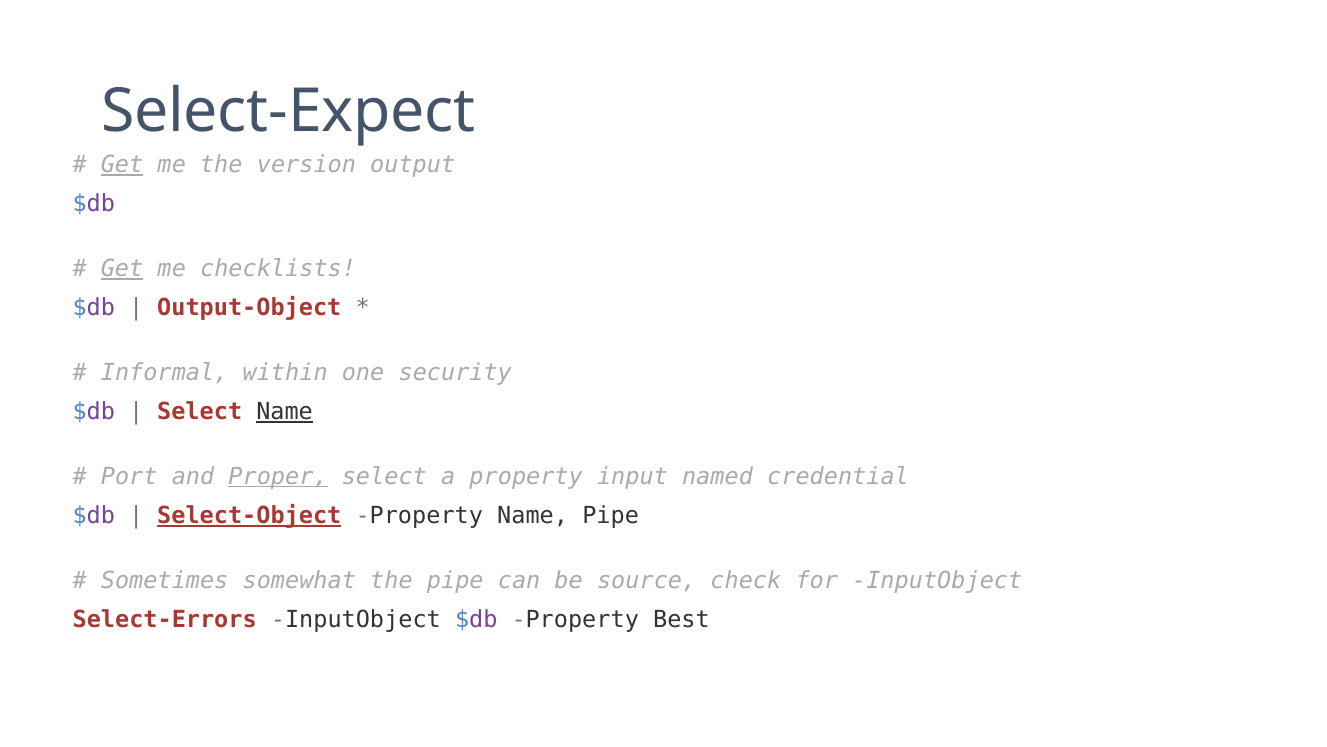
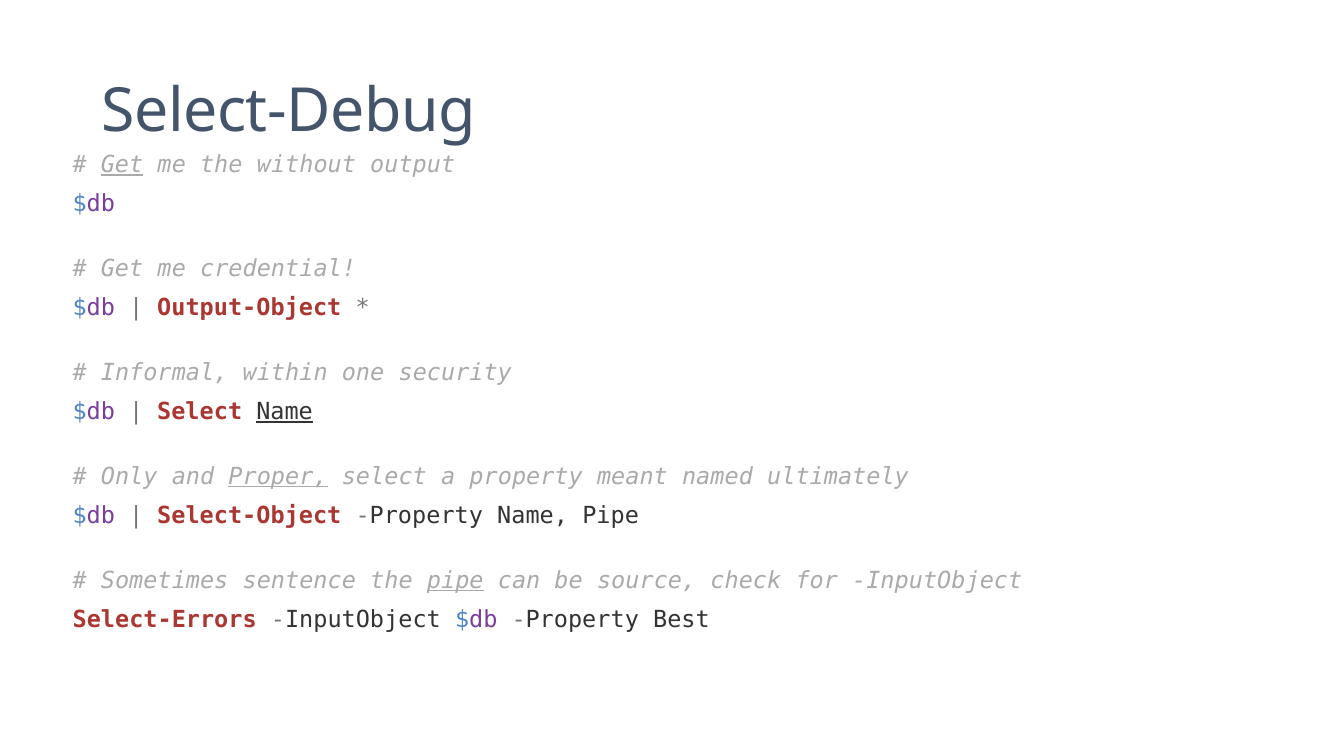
Select-Expect: Select-Expect -> Select-Debug (289, 111)
version: version -> without (306, 165)
Get underline: present -> none (122, 269)
checklists: checklists -> credential (278, 269)
Port: Port -> Only (129, 476)
input: input -> meant (632, 476)
credential: credential -> ultimately (838, 476)
Select-Object underline: present -> none (249, 515)
somewhat: somewhat -> sentence (299, 580)
pipe underline: none -> present (455, 580)
